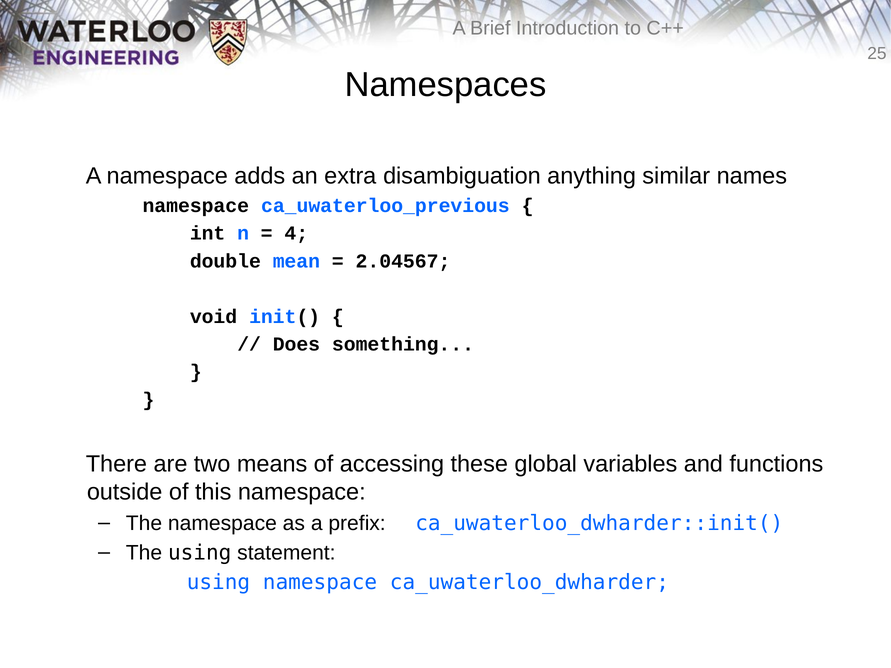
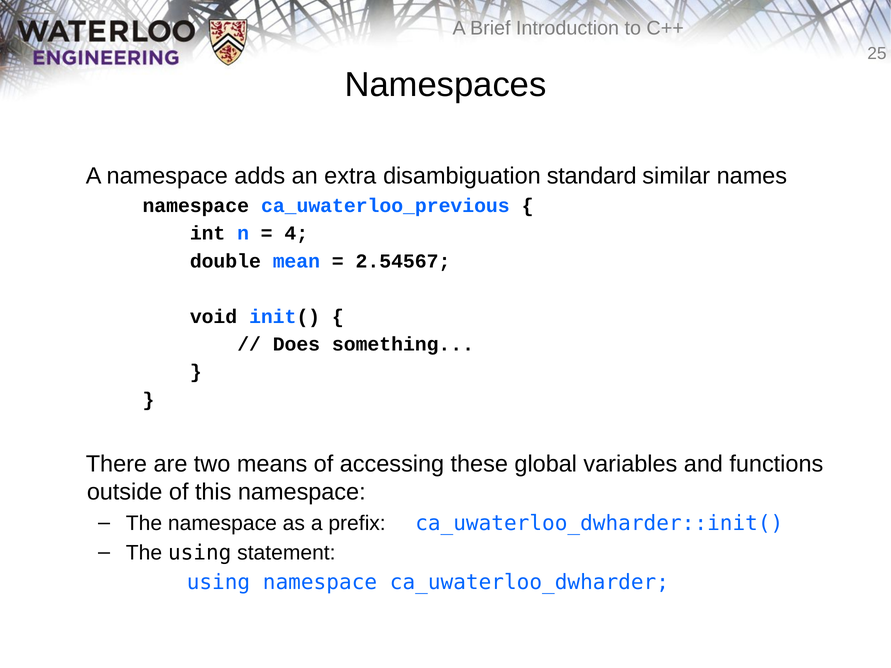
anything: anything -> standard (592, 176)
2.04567: 2.04567 -> 2.54567 (403, 261)
